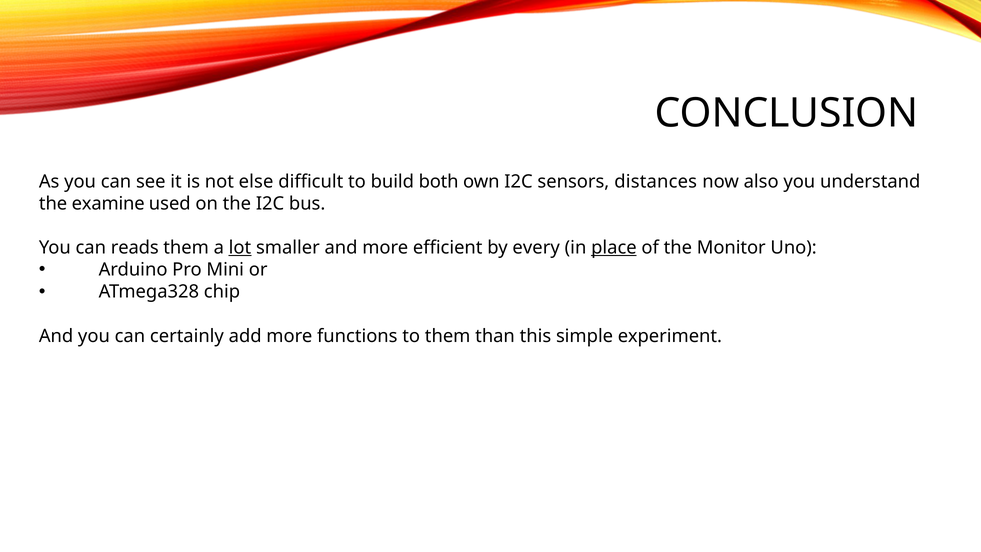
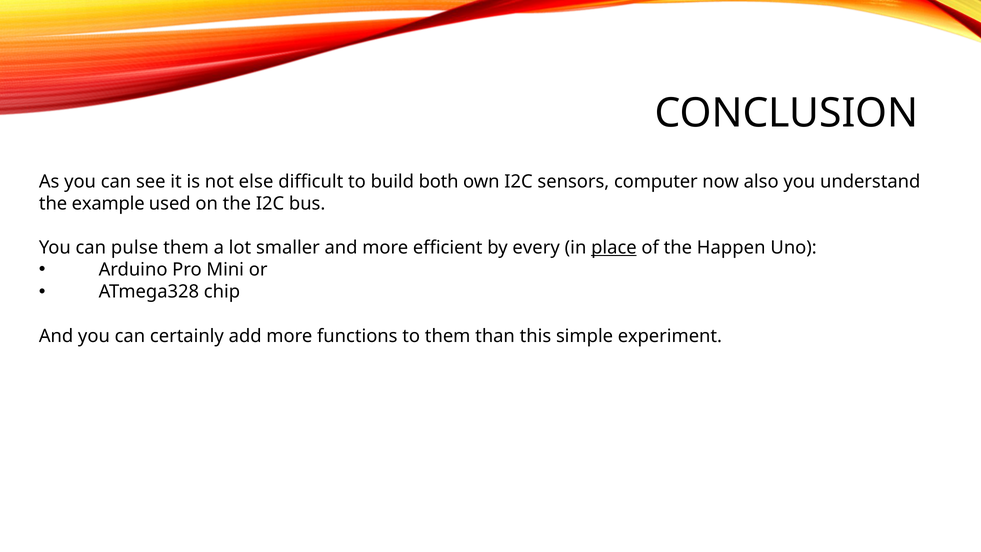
distances: distances -> computer (656, 181)
examine: examine -> example (108, 204)
reads: reads -> pulse (135, 248)
lot underline: present -> none (240, 248)
Monitor: Monitor -> Happen (731, 248)
